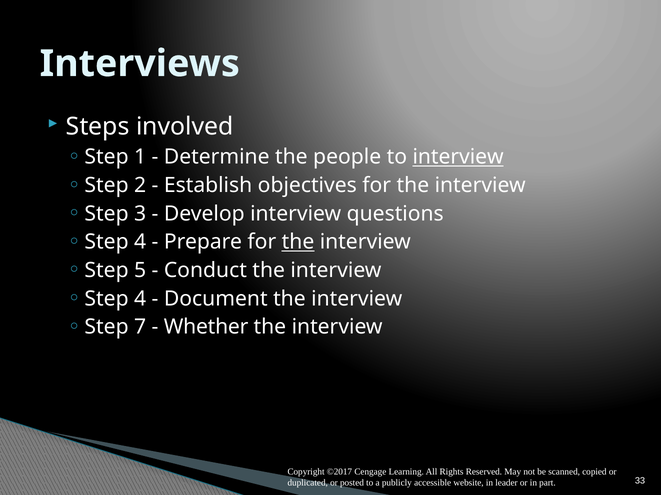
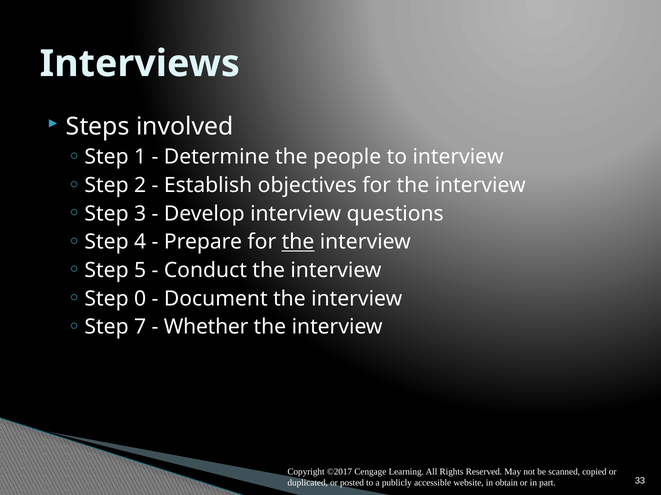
interview underline: present -> none (458, 157)
4: 4 -> 0 (140, 299)
leader: leader -> obtain (507, 484)
